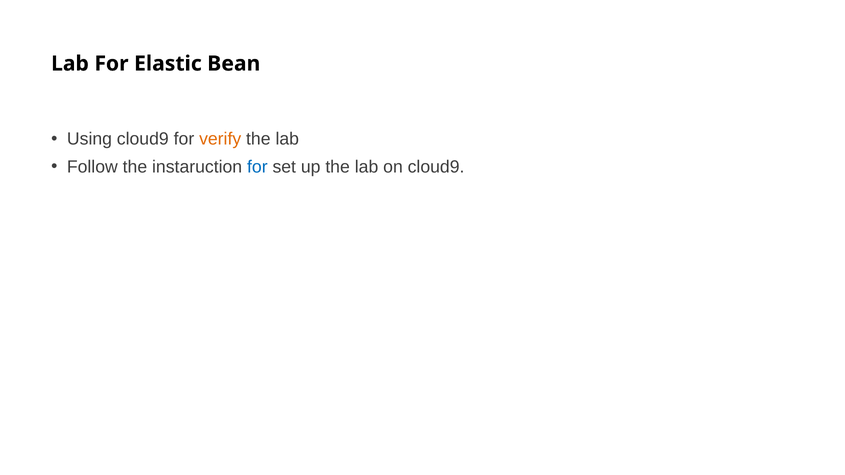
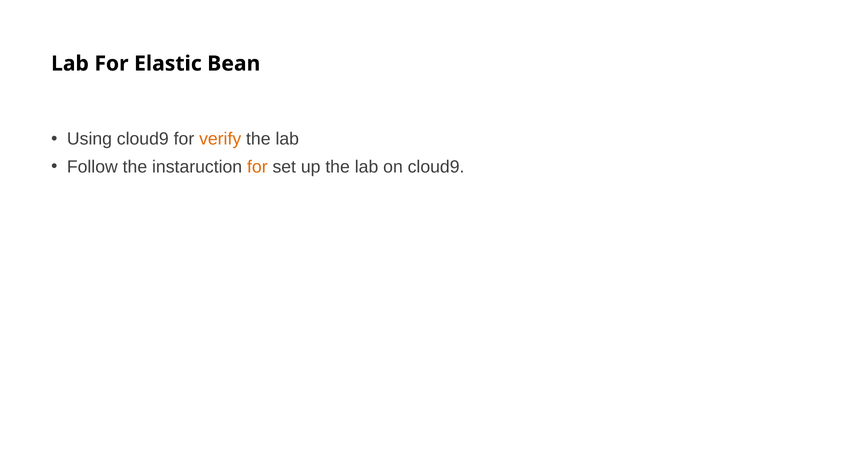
for colour: blue -> orange (257, 167)
